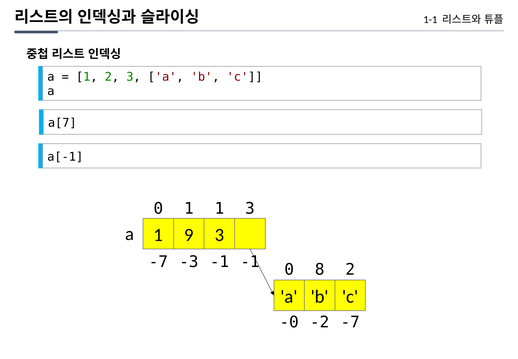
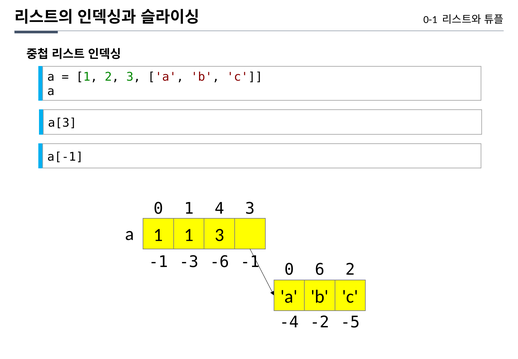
1-1: 1-1 -> 0-1 (430, 20)
a[7: a[7 -> a[3 (62, 123)
1 1: 1 -> 4 (219, 208)
1 9: 9 -> 1 (189, 235)
-7: -7 -> -1 (158, 262)
-3 -1: -1 -> -6 (219, 262)
8: 8 -> 6 (320, 269)
-0: -0 -> -4 (289, 322)
-2 -7: -7 -> -5 (350, 322)
